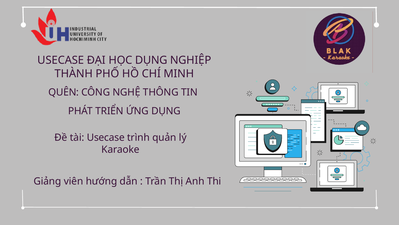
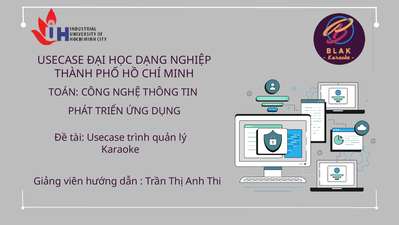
HỌC DỤNG: DỤNG -> DẠNG (151, 60)
QUÊN: QUÊN -> TOÁN (64, 92)
